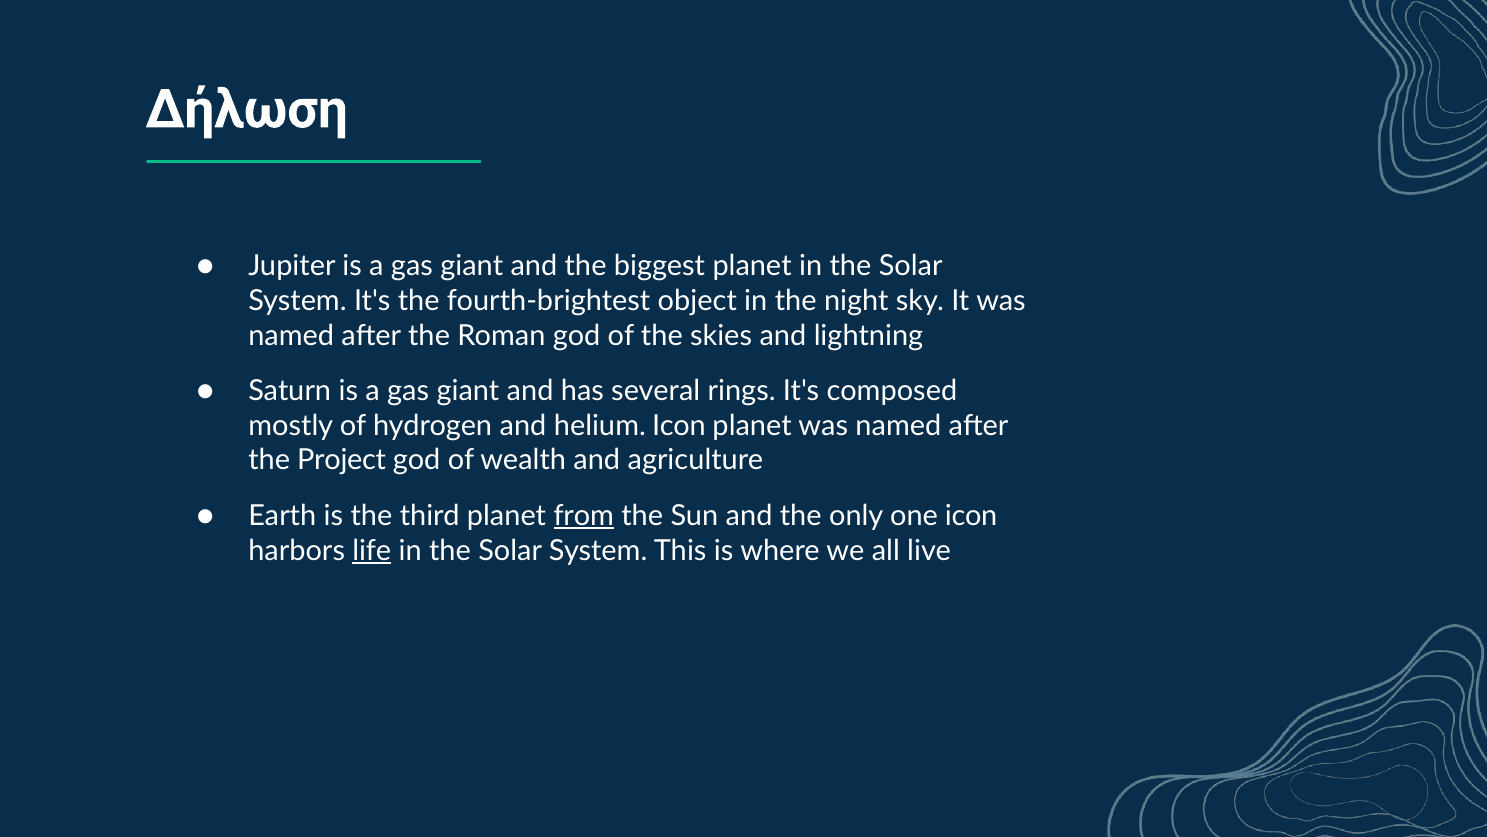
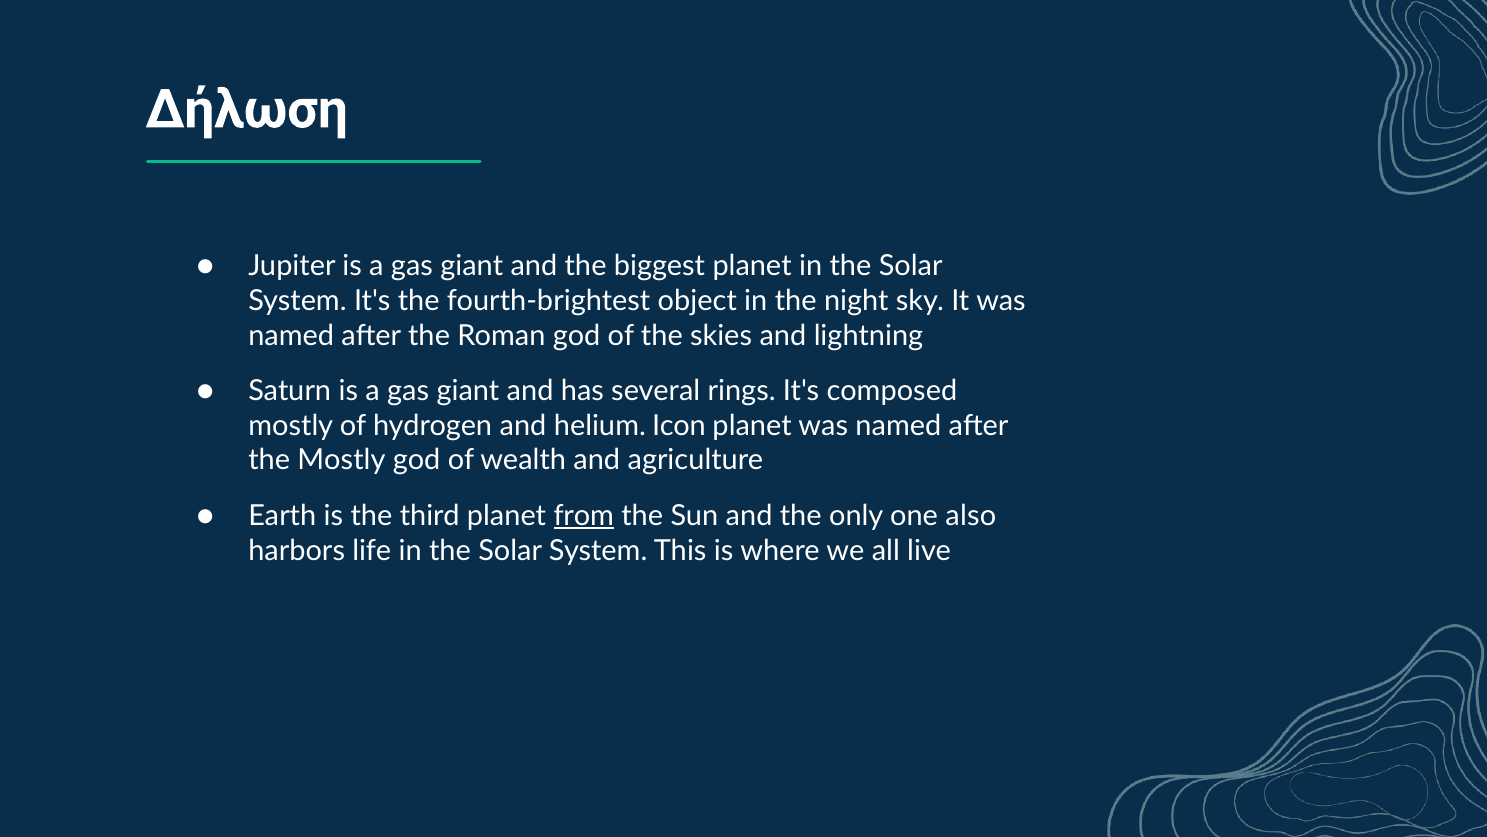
the Project: Project -> Mostly (341, 460)
one icon: icon -> also (971, 516)
life underline: present -> none (372, 550)
